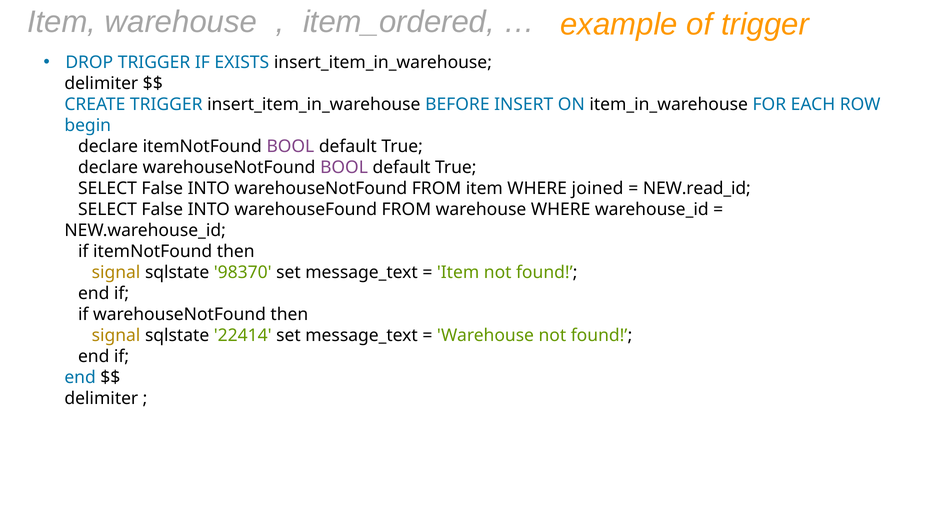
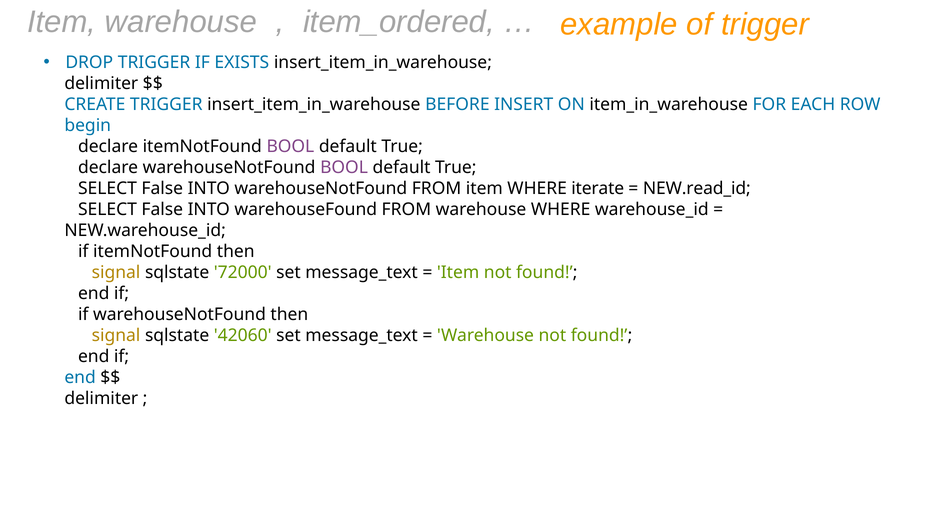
joined: joined -> iterate (598, 188)
98370: 98370 -> 72000 (243, 272)
22414: 22414 -> 42060 (243, 335)
